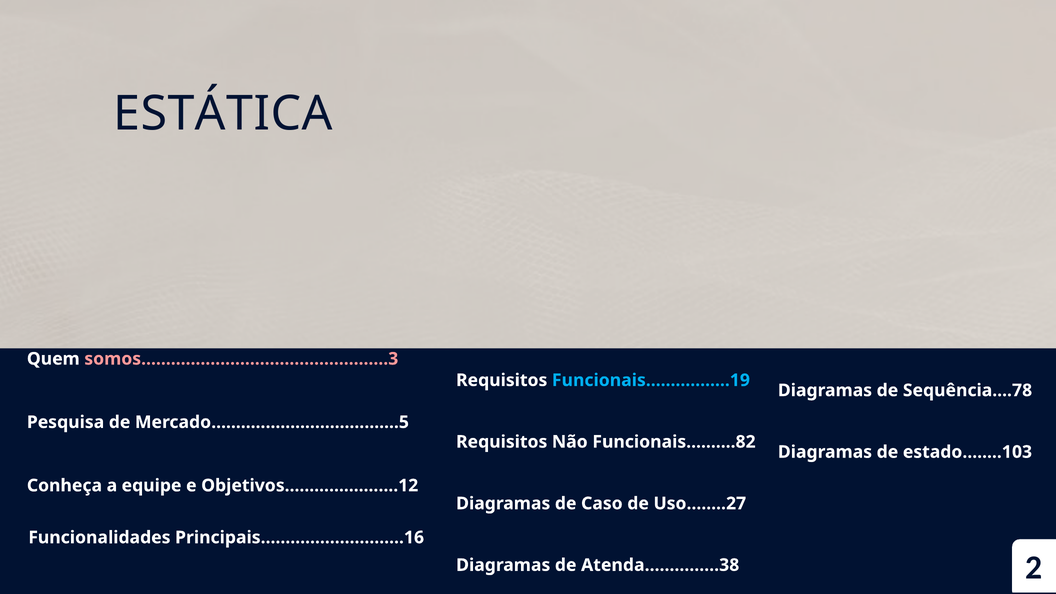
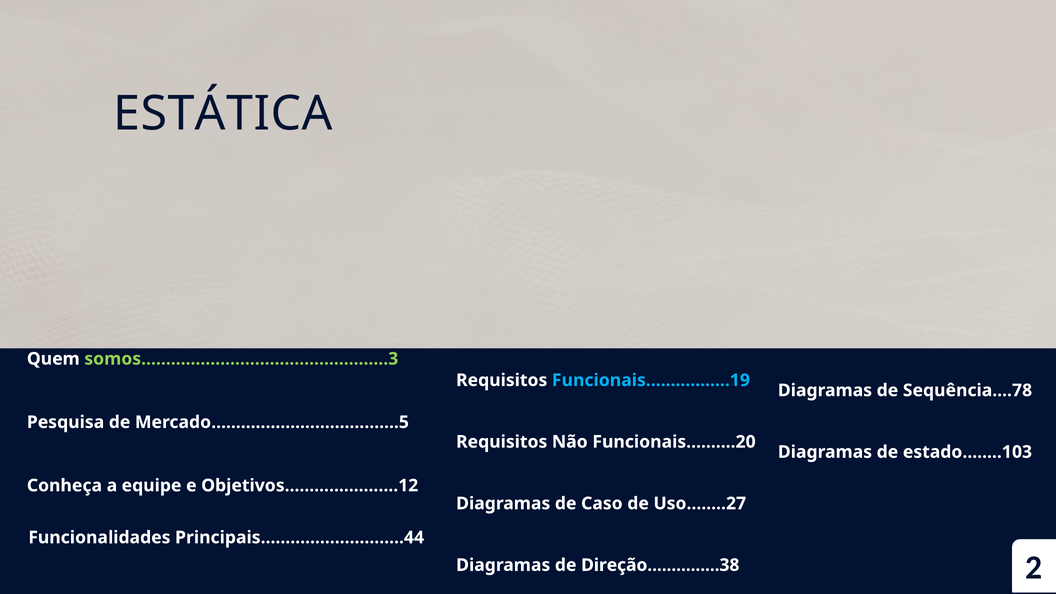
somos..................................................3 colour: pink -> light green (241, 359)
Funcionais..........82: Funcionais..........82 -> Funcionais..........20 (674, 442)
Principais.............................16: Principais.............................16 -> Principais.............................44 (300, 537)
Atenda...............38: Atenda...............38 -> Direção...............38 (660, 565)
